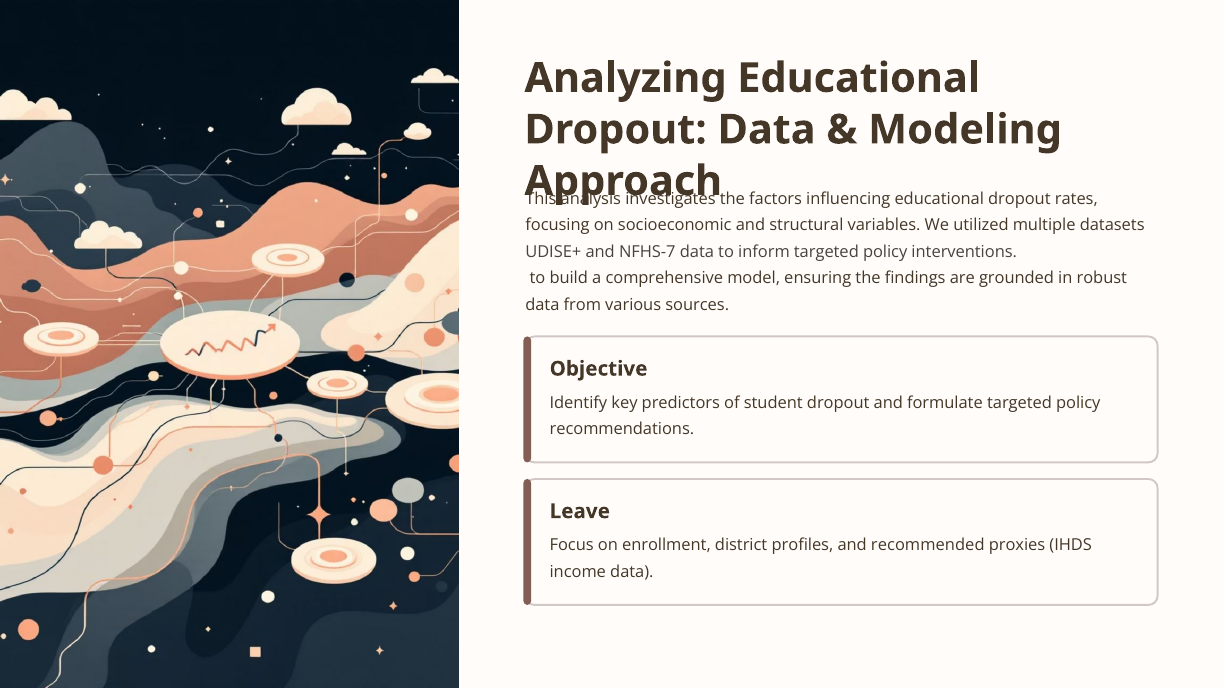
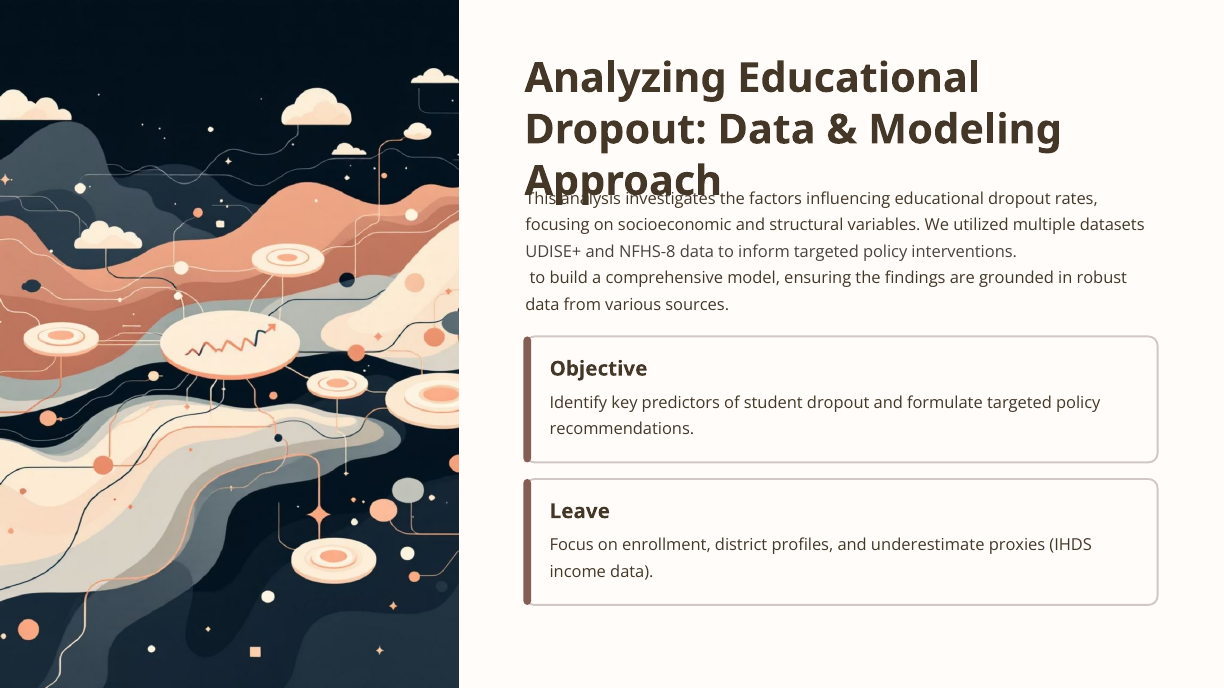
NFHS-7: NFHS-7 -> NFHS-8 (647, 252)
recommended: recommended -> underestimate (928, 546)
